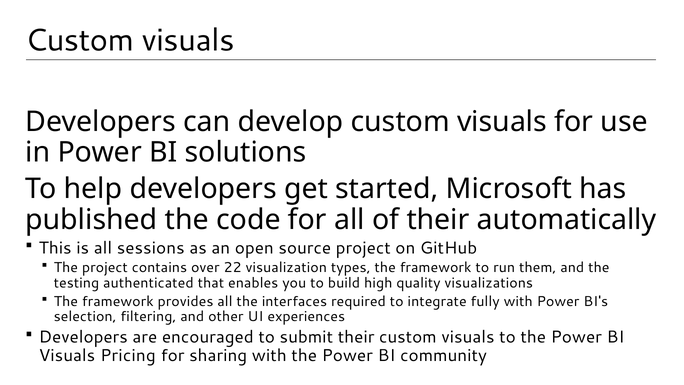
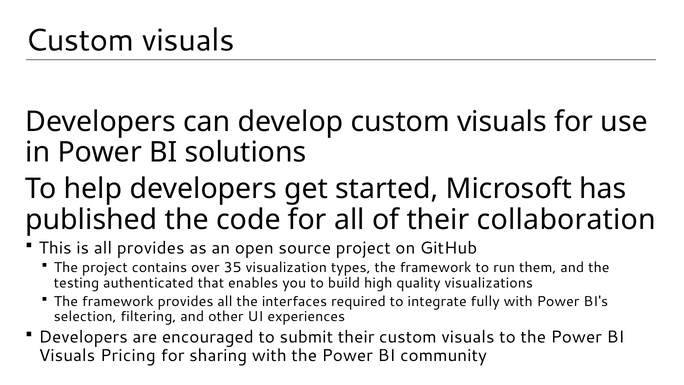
automatically: automatically -> collaboration (566, 220)
all sessions: sessions -> provides (151, 248)
22: 22 -> 35 (233, 268)
